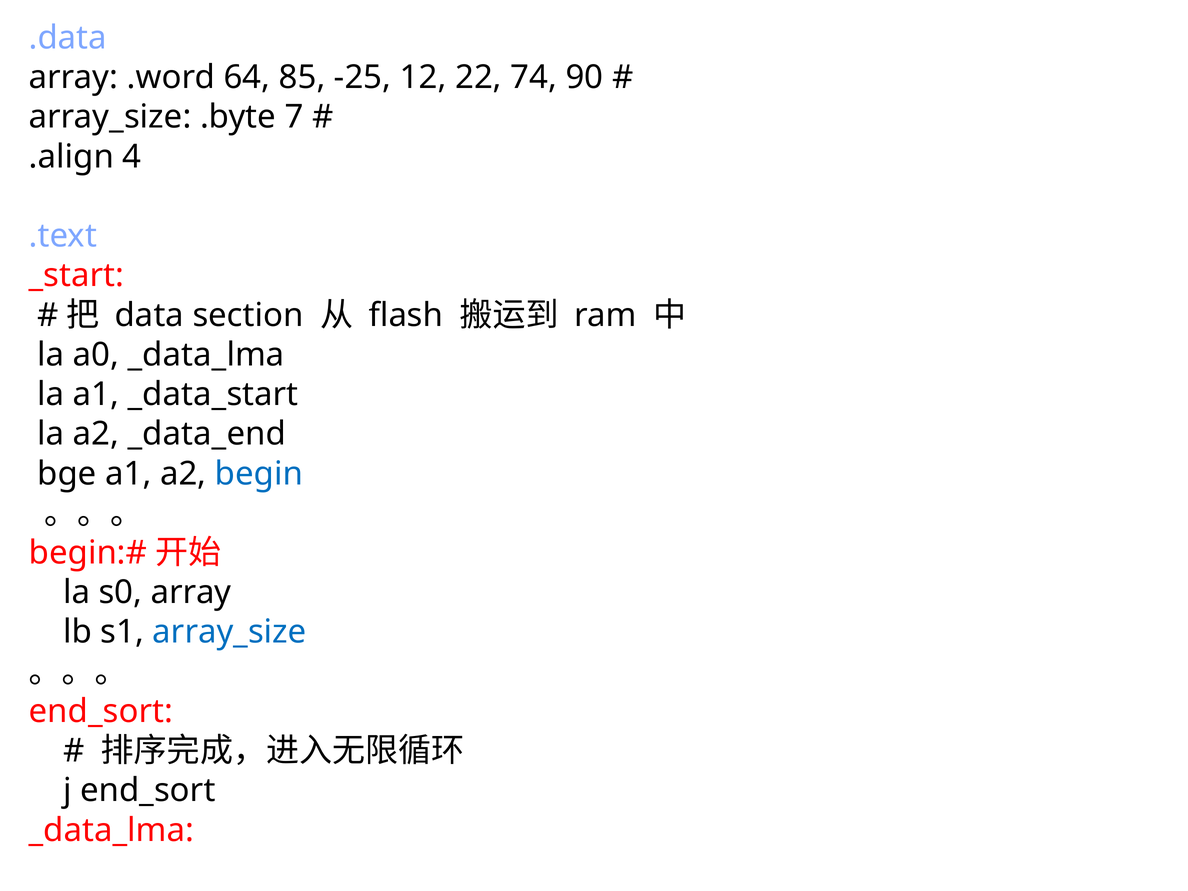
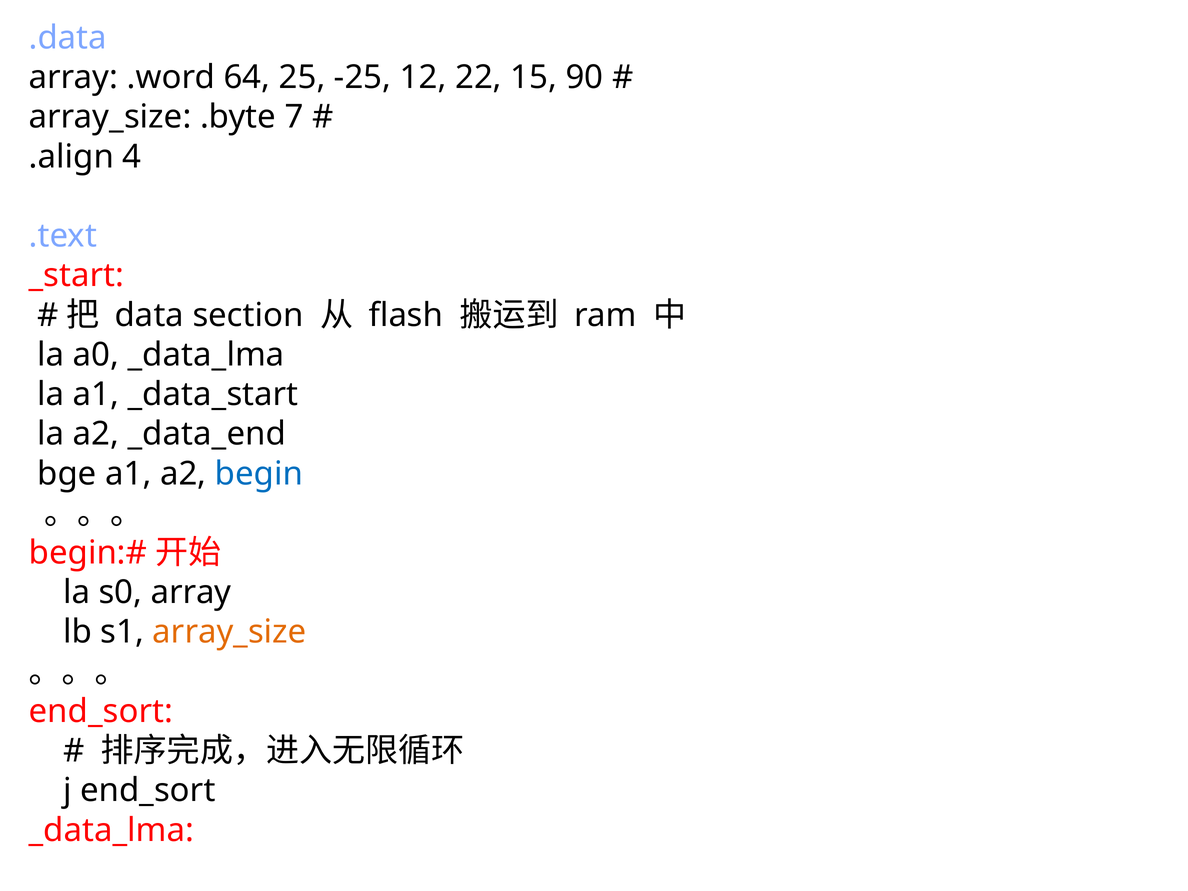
85: 85 -> 25 (302, 77)
74: 74 -> 15 (534, 77)
array_size colour: blue -> orange (229, 632)
